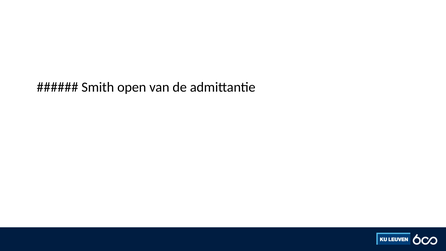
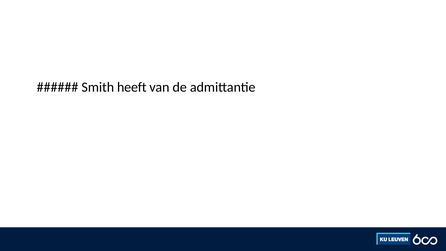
open: open -> heeft (132, 87)
